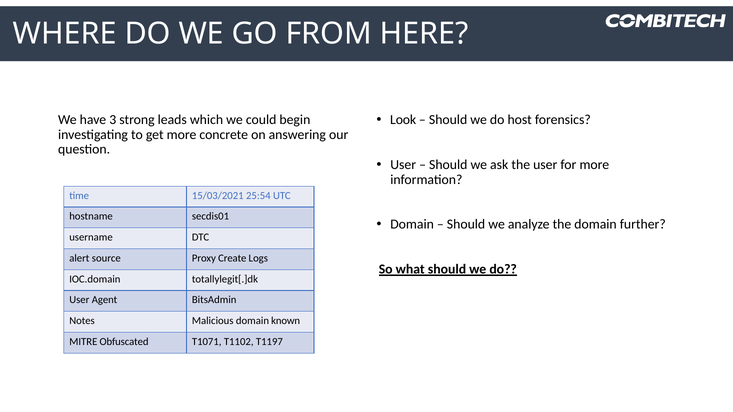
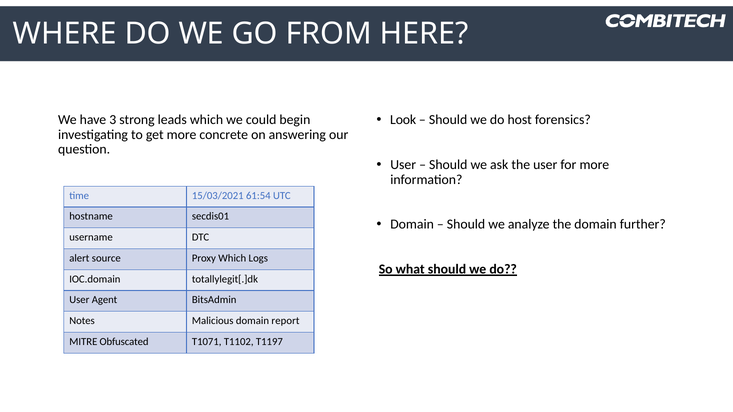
25:54: 25:54 -> 61:54 (258, 196)
Proxy Create: Create -> Which (232, 258)
known: known -> report (286, 321)
